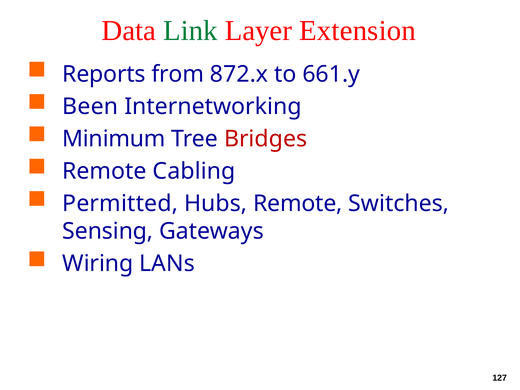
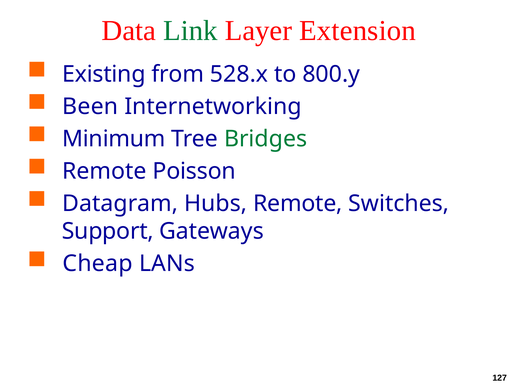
Reports: Reports -> Existing (104, 74)
872.x: 872.x -> 528.x (239, 74)
661.y: 661.y -> 800.y (331, 74)
Bridges colour: red -> green (266, 139)
Cabling: Cabling -> Poisson (194, 171)
Permitted: Permitted -> Datagram (120, 204)
Sensing: Sensing -> Support (108, 231)
Wiring: Wiring -> Cheap (98, 264)
